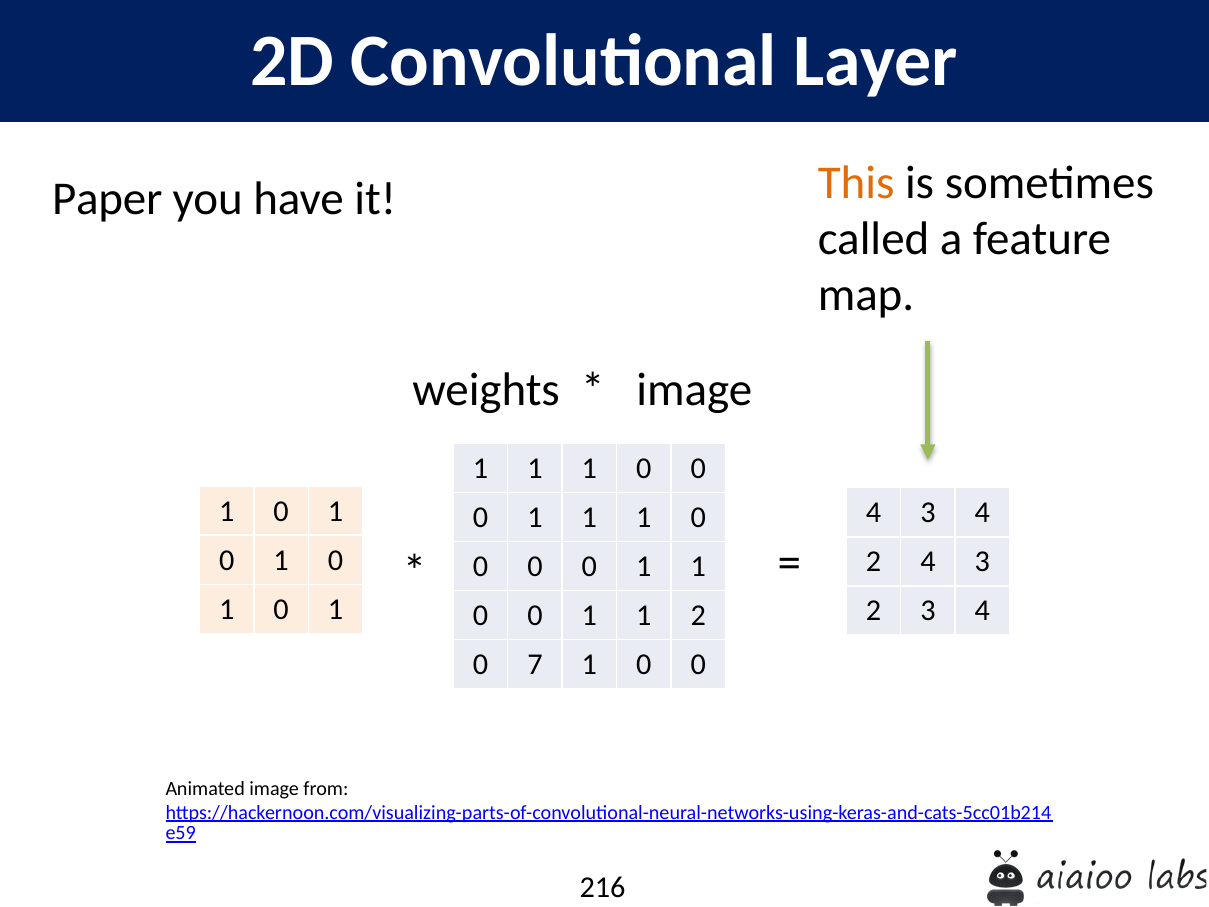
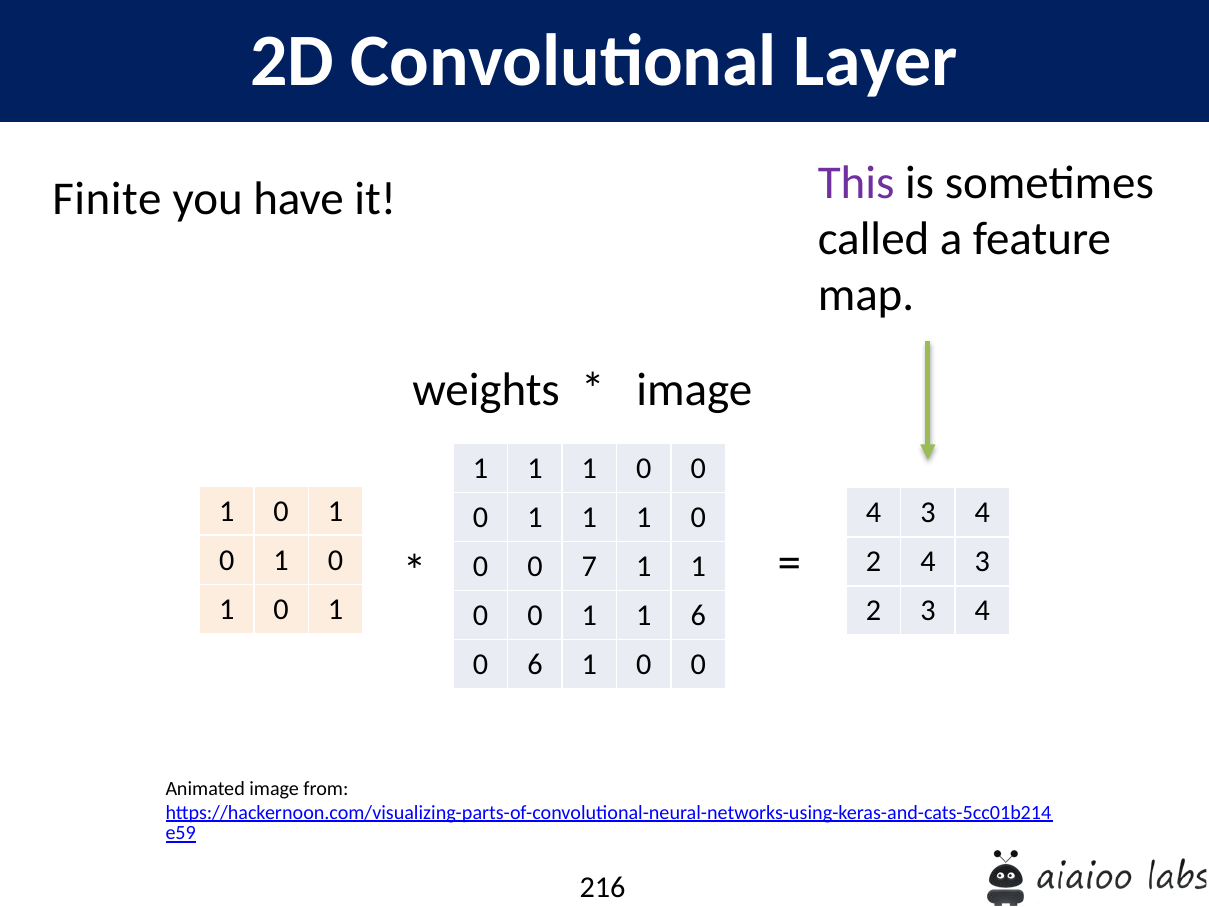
This colour: orange -> purple (856, 182)
Paper: Paper -> Finite (107, 199)
0: 0 -> 7 (589, 566)
1 2: 2 -> 6 (698, 615)
0 7: 7 -> 6 (535, 664)
